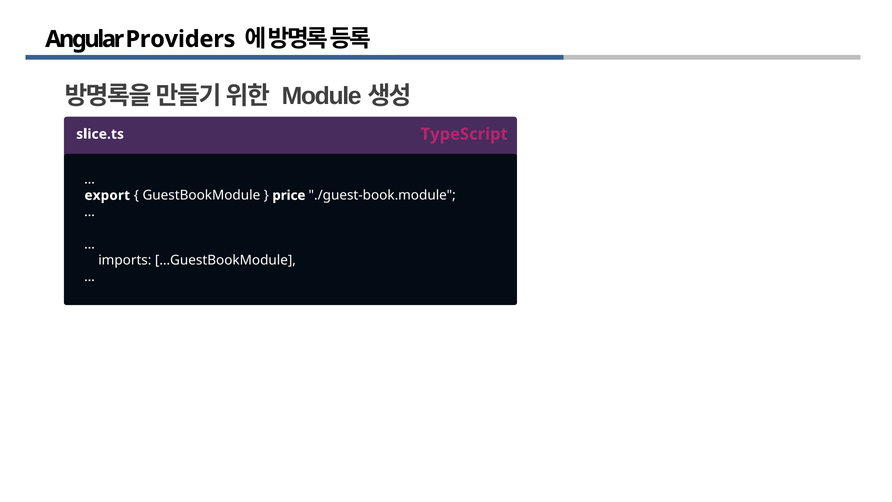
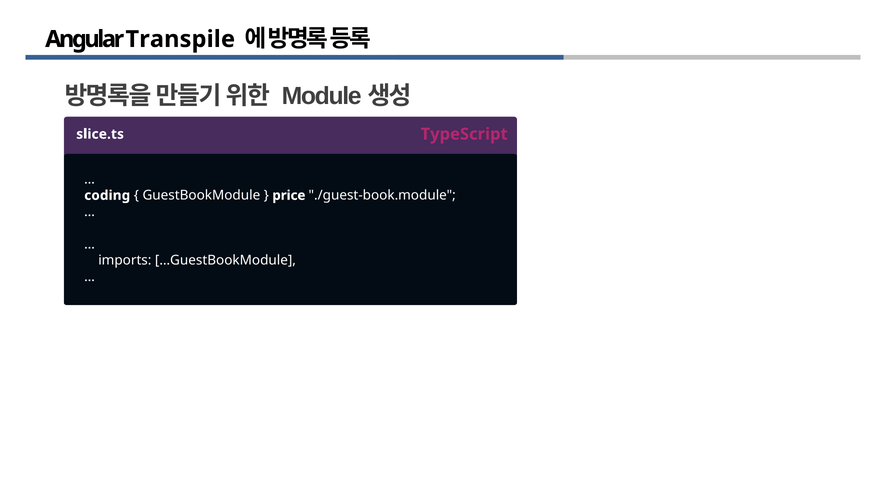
Providers: Providers -> Transpile (180, 39)
export: export -> coding (107, 195)
